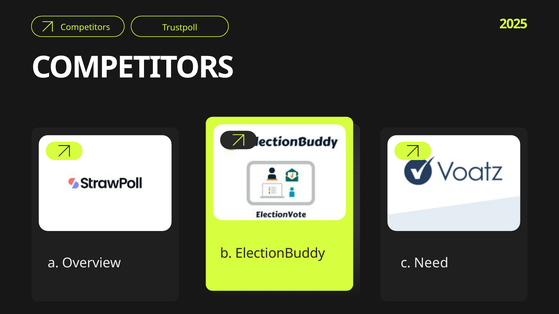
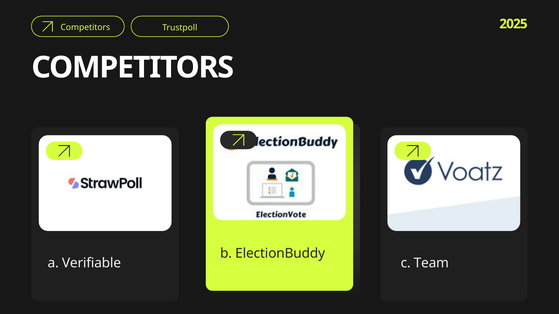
Overview: Overview -> Verifiable (91, 263)
Need: Need -> Team (431, 263)
